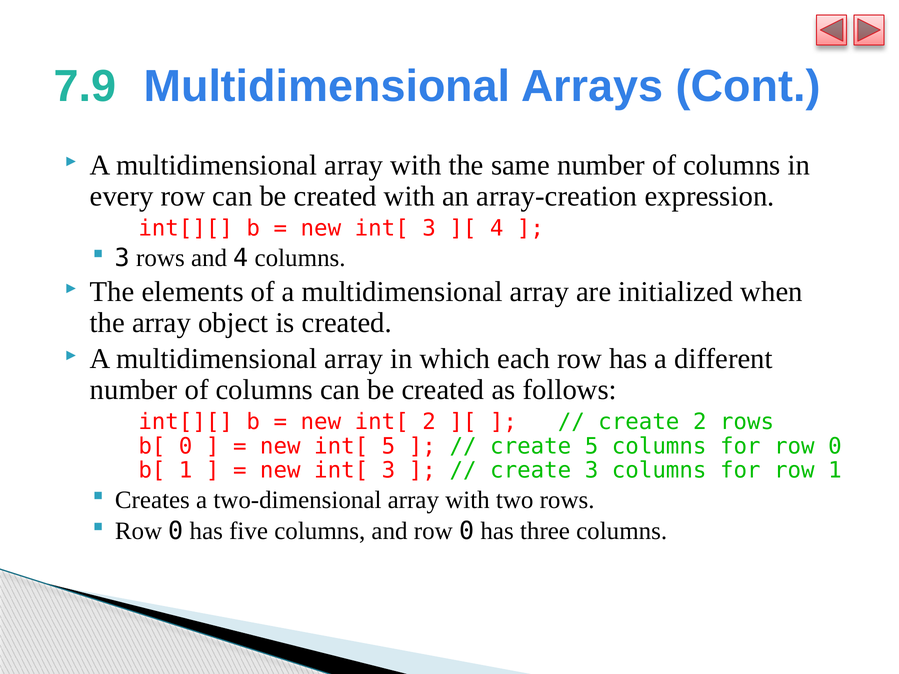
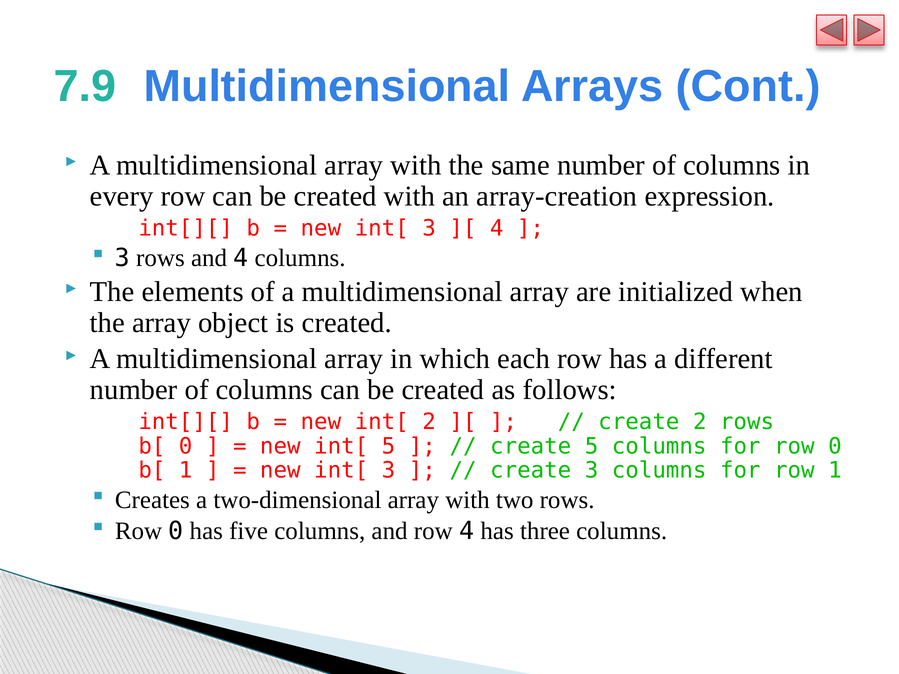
and row 0: 0 -> 4 (467, 531)
